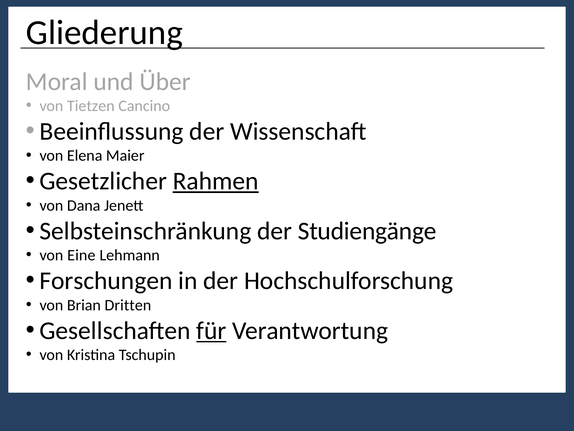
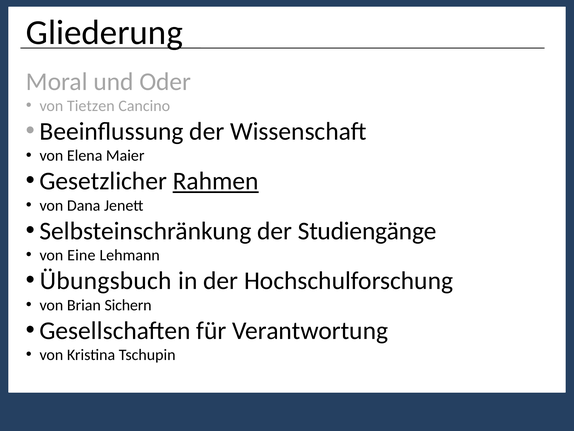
Über: Über -> Oder (165, 81)
Forschungen: Forschungen -> Übungsbuch (106, 281)
Dritten: Dritten -> Sichern (128, 305)
für underline: present -> none (211, 330)
